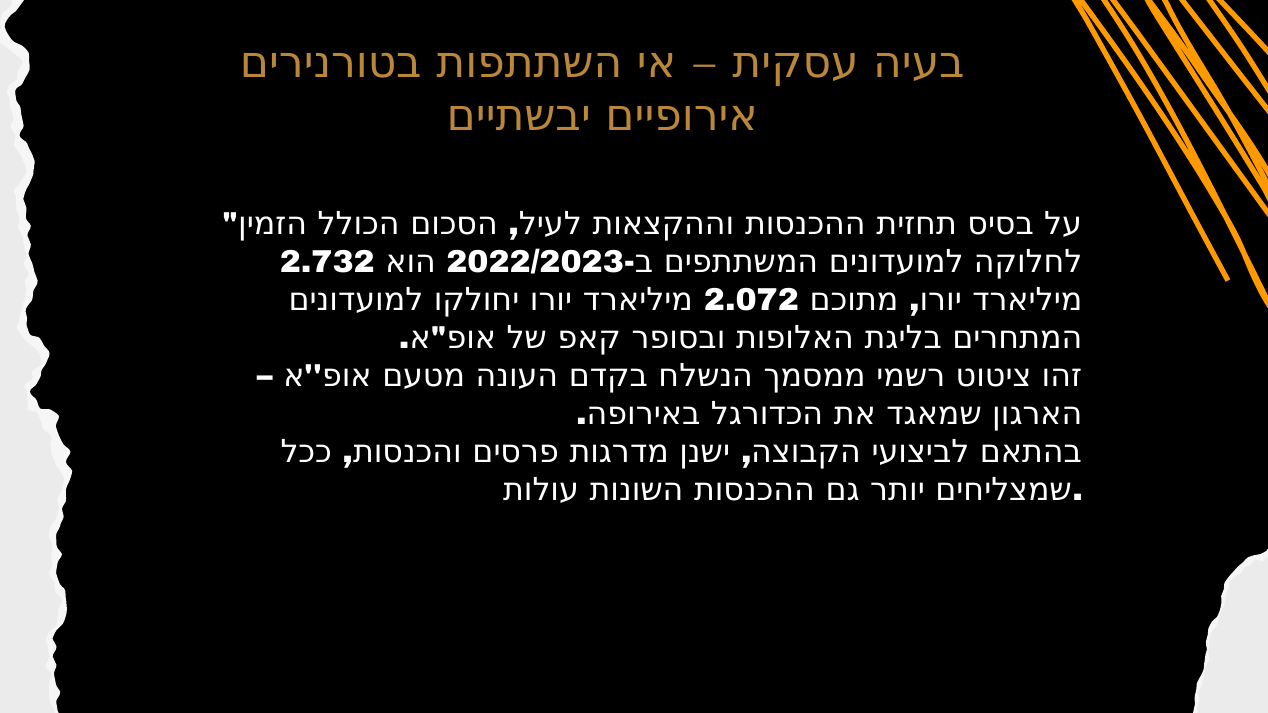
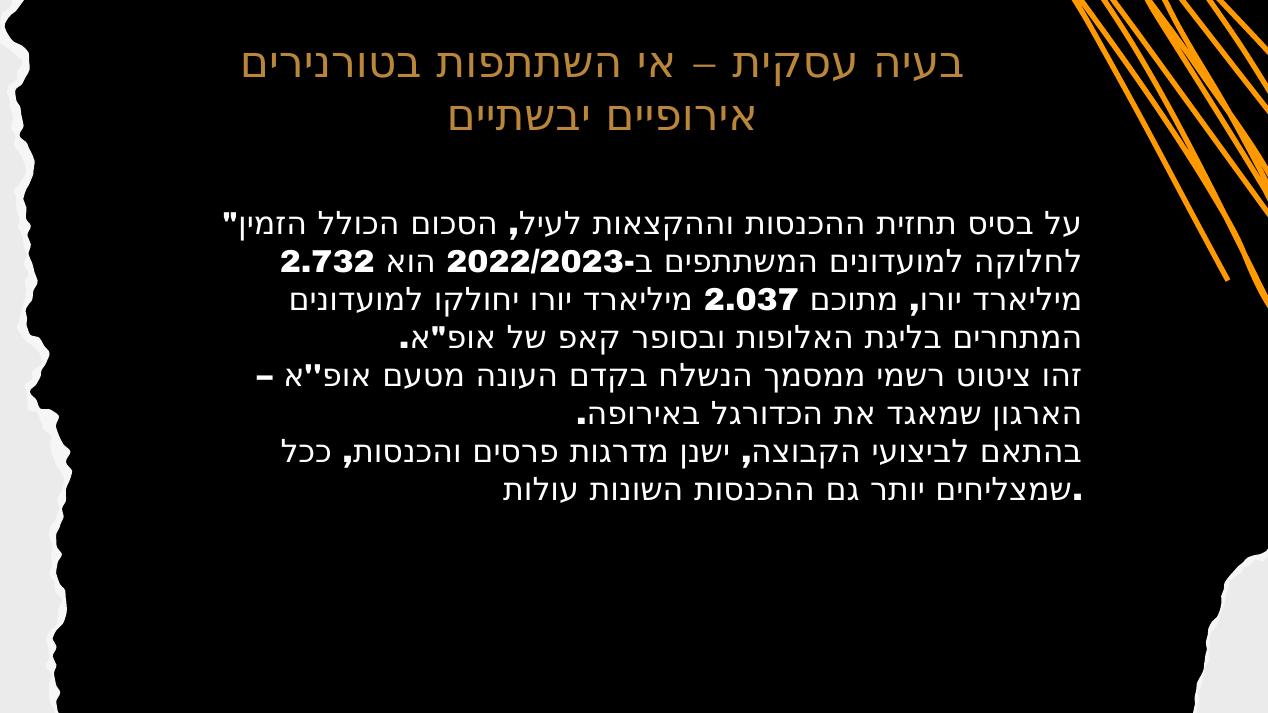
2.072: 2.072 -> 2.037 (751, 300)
